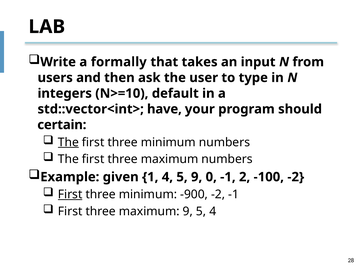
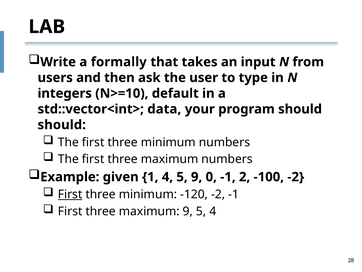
have: have -> data (164, 109)
certain: certain -> should (62, 125)
The underline: present -> none (68, 142)
-900: -900 -> -120 (194, 194)
